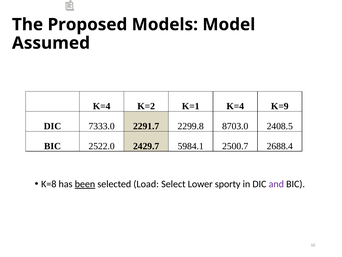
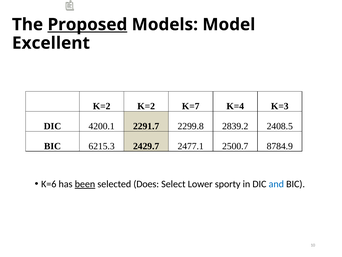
Proposed underline: none -> present (87, 24)
Assumed: Assumed -> Excellent (51, 43)
K=4: K=4 -> K=2 (102, 106)
K=1: K=1 -> K=7 (191, 106)
K=9: K=9 -> K=3 (280, 106)
7333.0: 7333.0 -> 4200.1 (102, 126)
8703.0: 8703.0 -> 2839.2 (235, 126)
2522.0: 2522.0 -> 6215.3 (102, 146)
5984.1: 5984.1 -> 2477.1 (191, 146)
2688.4: 2688.4 -> 8784.9 (280, 146)
K=8: K=8 -> K=6 (49, 184)
Load: Load -> Does (146, 184)
and colour: purple -> blue (276, 184)
